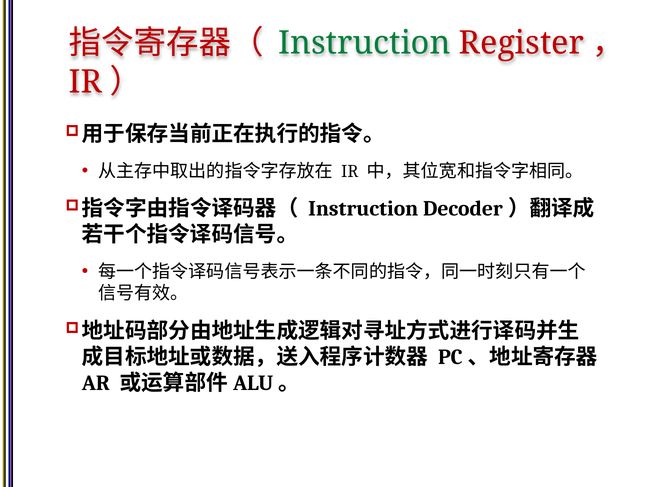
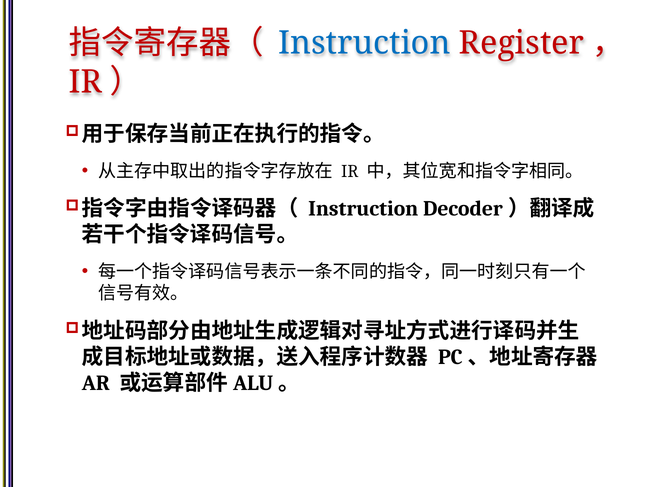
Instruction colour: green -> blue (365, 43)
